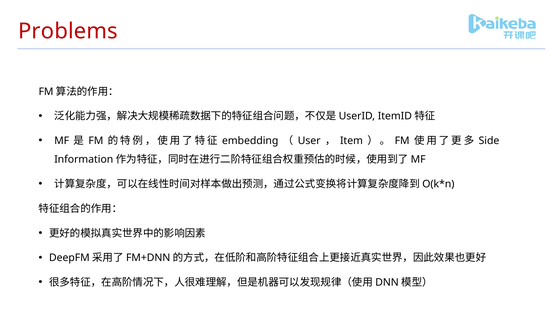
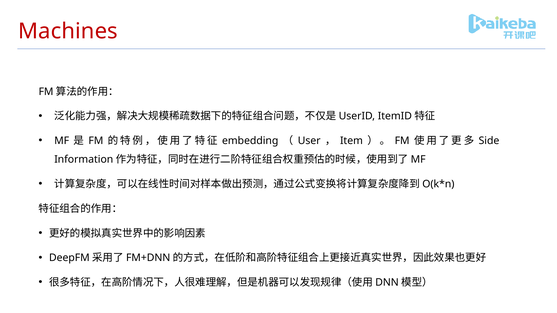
Problems: Problems -> Machines (68, 31)
